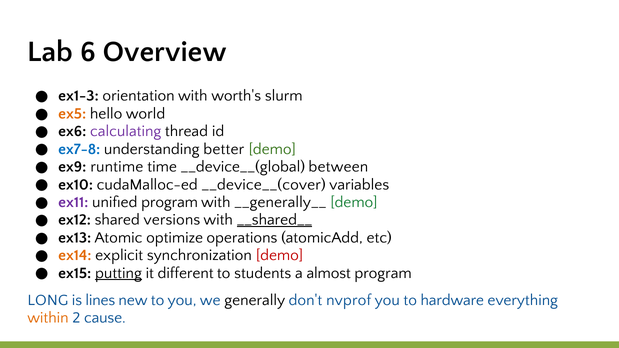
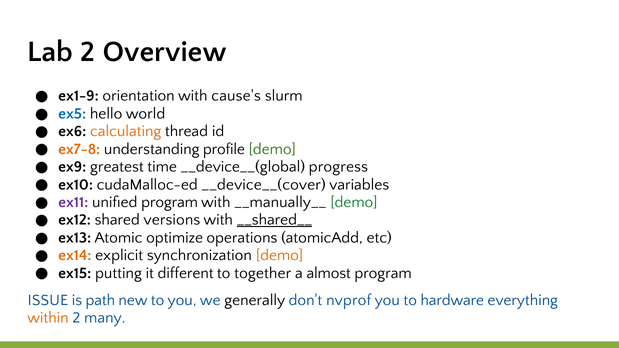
Lab 6: 6 -> 2 (88, 51)
ex1-3: ex1-3 -> ex1-9 (79, 96)
worth's: worth's -> cause's (236, 96)
ex5 colour: orange -> blue (72, 114)
calculating colour: purple -> orange (126, 131)
ex7-8 colour: blue -> orange (79, 149)
better: better -> profile (224, 149)
runtime: runtime -> greatest (117, 167)
between: between -> progress (338, 167)
__generally__: __generally__ -> __manually__ (280, 202)
demo colour: red -> orange (280, 255)
putting underline: present -> none (118, 273)
students: students -> together (263, 273)
LONG: LONG -> ISSUE (48, 300)
lines: lines -> path (100, 300)
cause: cause -> many (105, 318)
